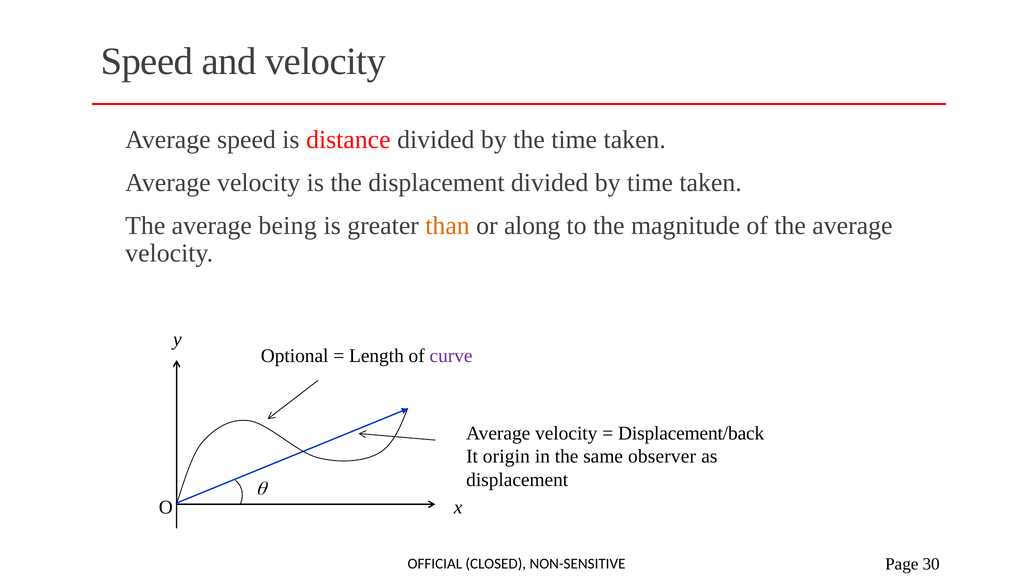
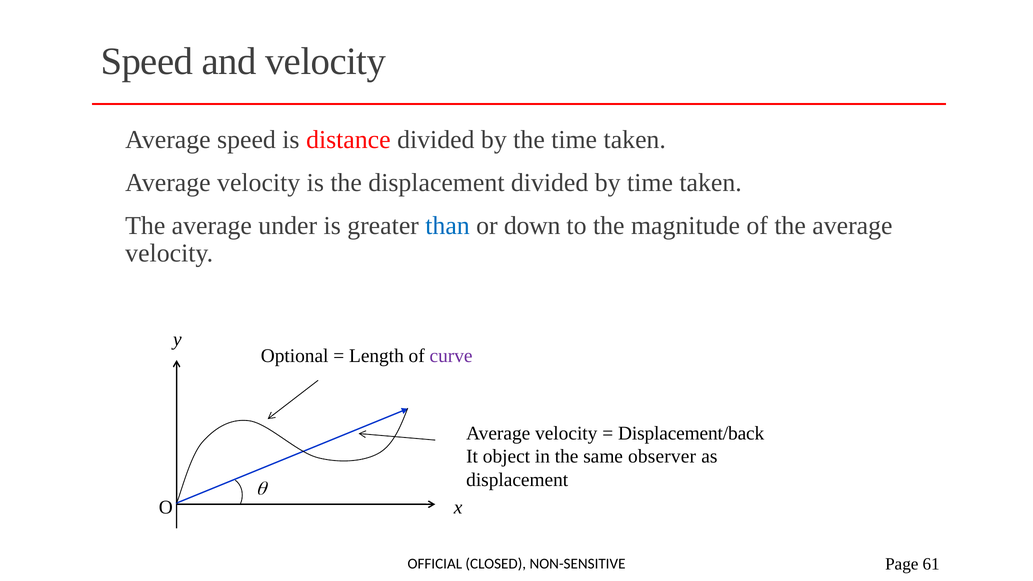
being: being -> under (288, 226)
than colour: orange -> blue (448, 226)
along: along -> down (532, 226)
origin: origin -> object (506, 456)
30: 30 -> 61 (931, 564)
